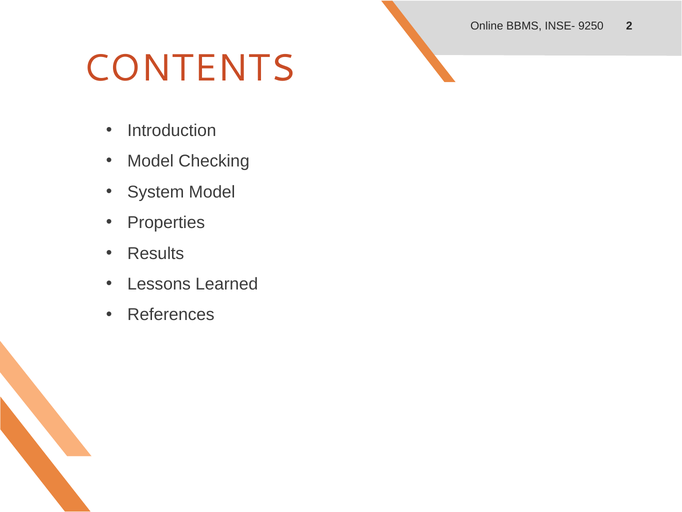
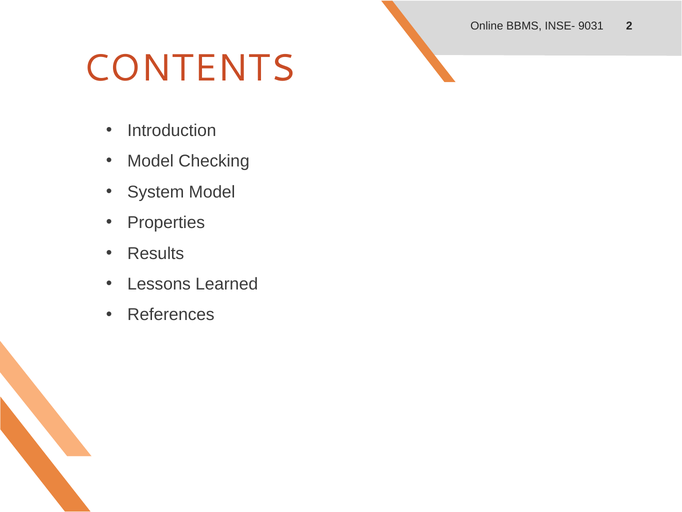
9250: 9250 -> 9031 (591, 26)
